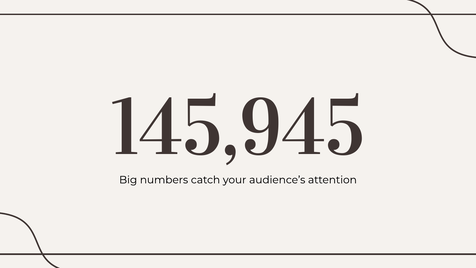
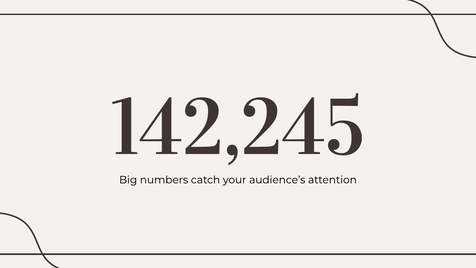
145,945: 145,945 -> 142,245 (238, 128)
